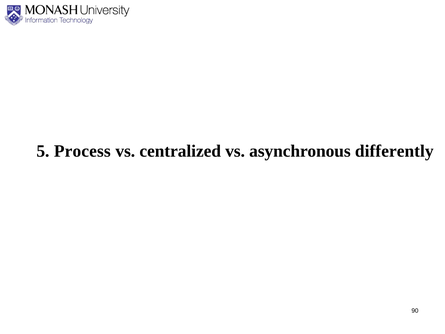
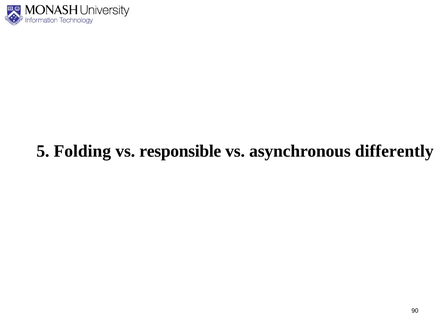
Process: Process -> Folding (82, 151)
centralized: centralized -> responsible (180, 151)
